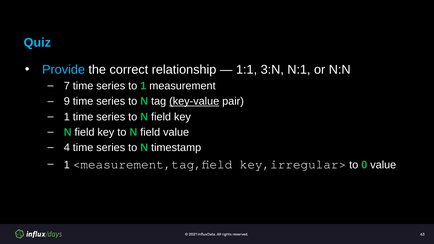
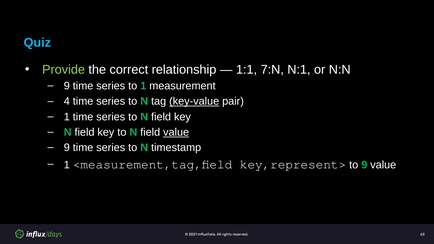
Provide colour: light blue -> light green (64, 70)
3:N: 3:N -> 7:N (272, 70)
7: 7 -> 9 (67, 86)
9: 9 -> 4 (67, 101)
value underline: none -> present (176, 132)
4: 4 -> 9 (67, 148)
key,irregular>: key,irregular> -> key,represent> (293, 164)
to 0: 0 -> 9 (364, 165)
